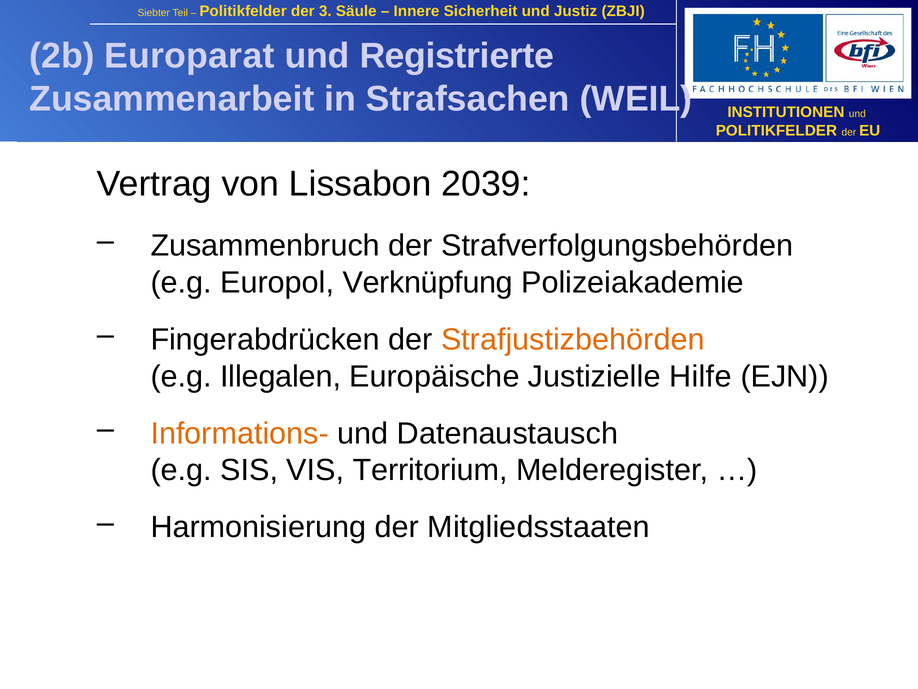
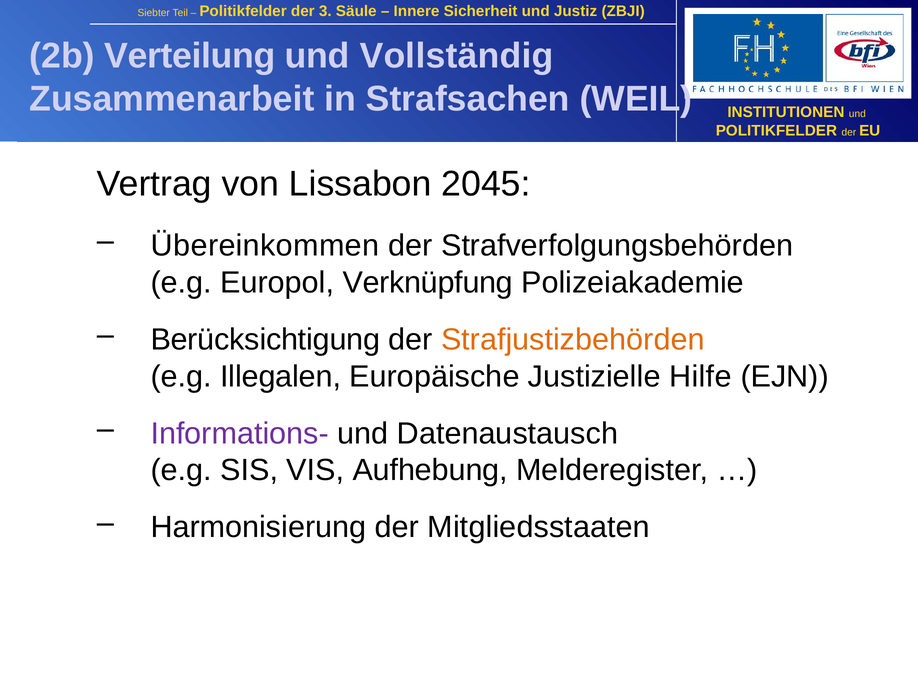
Europarat: Europarat -> Verteilung (190, 56)
Registrierte: Registrierte -> Vollständig (456, 56)
2039: 2039 -> 2045 (486, 184)
Zusammenbruch: Zusammenbruch -> Übereinkommen (265, 246)
Fingerabdrücken: Fingerabdrücken -> Berücksichtigung (265, 339)
Informations- colour: orange -> purple (240, 433)
Territorium: Territorium -> Aufhebung (430, 470)
